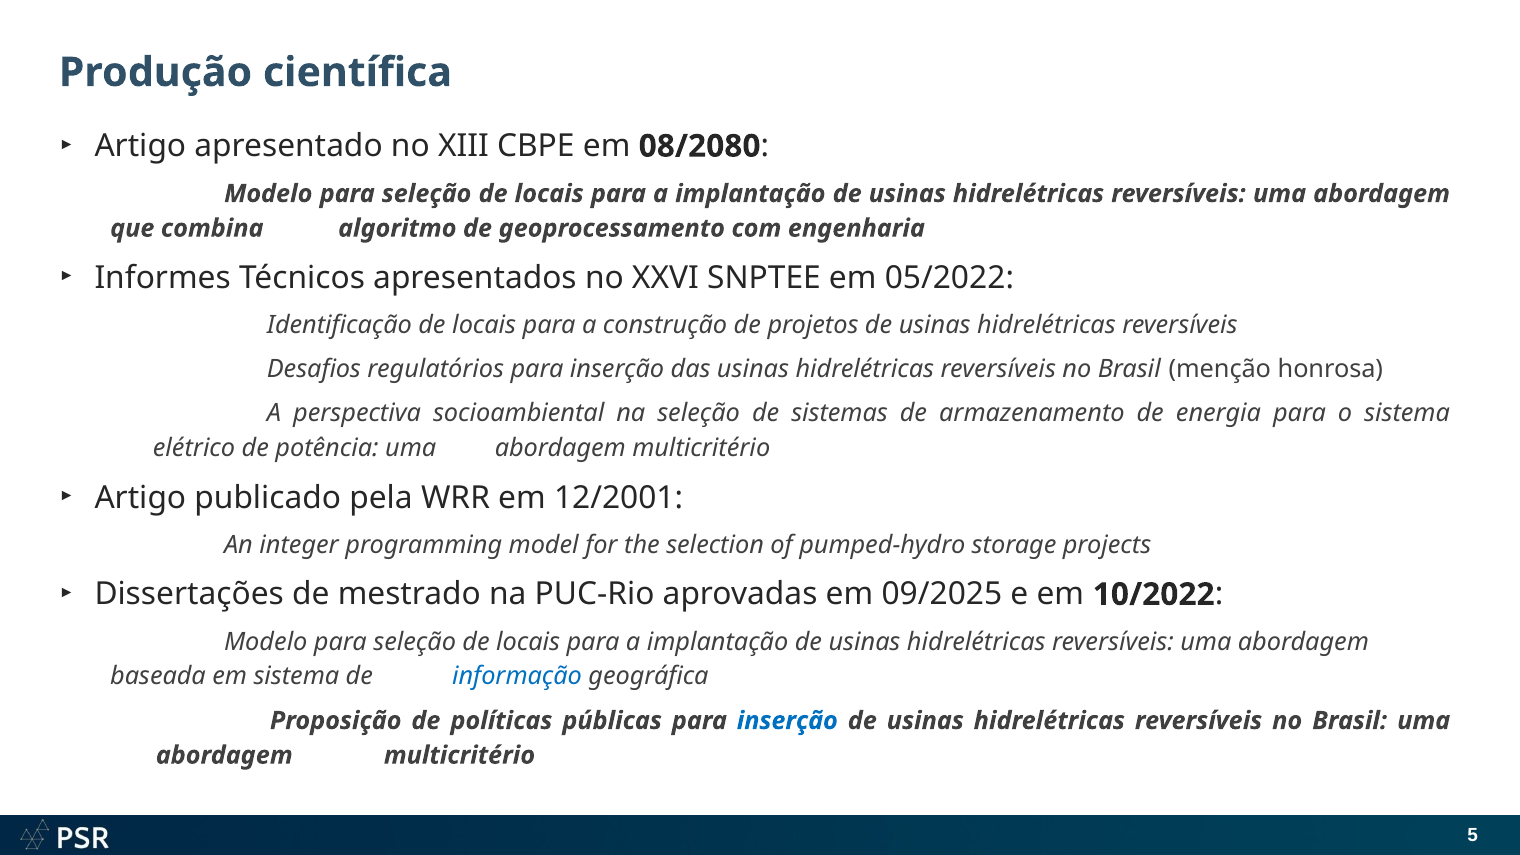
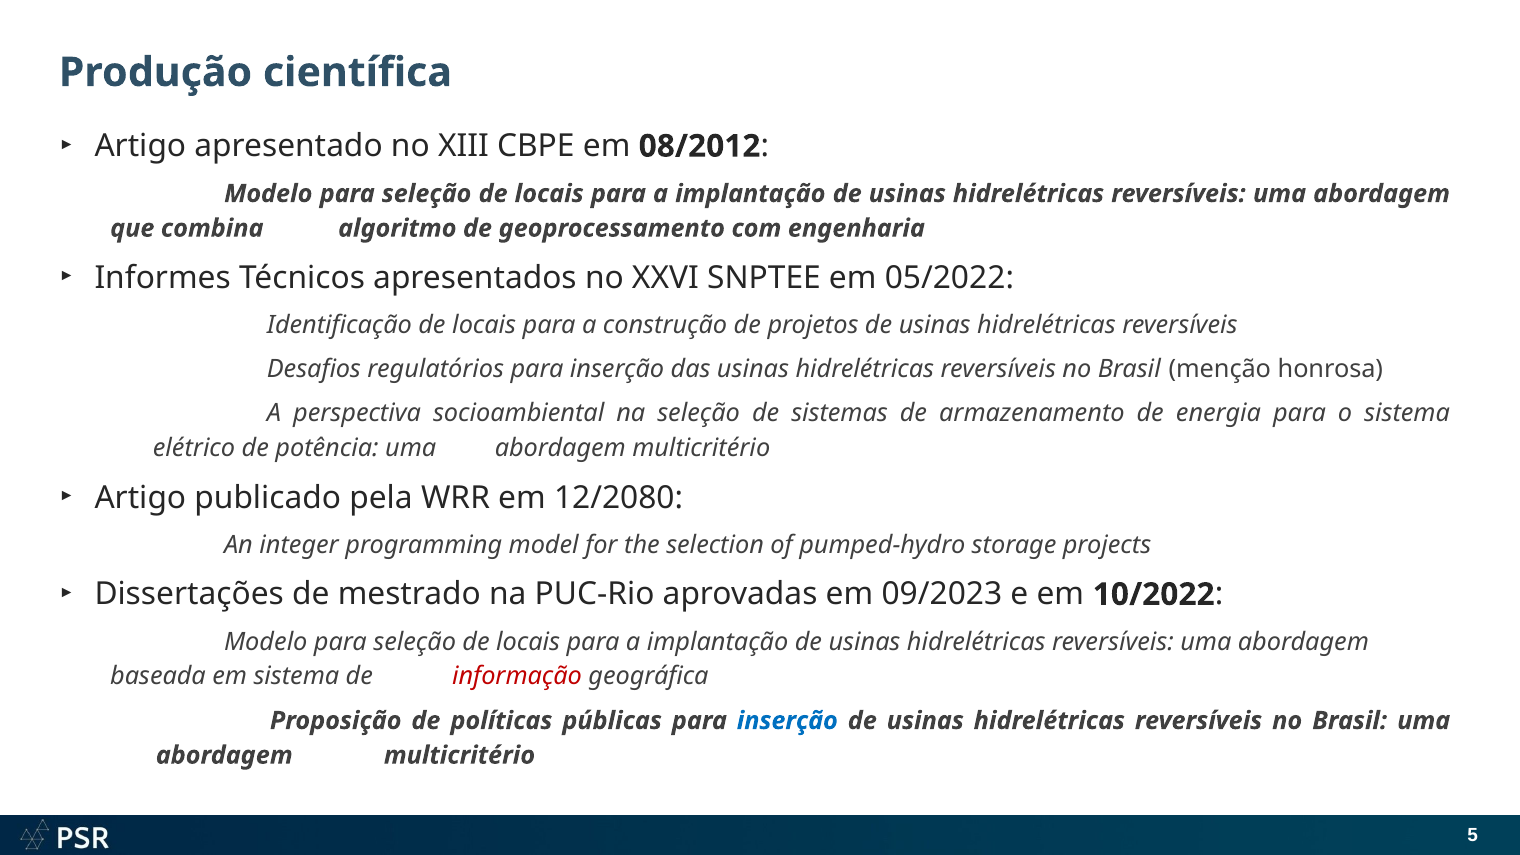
08/2080: 08/2080 -> 08/2012 (700, 146)
12/2001: 12/2001 -> 12/2080 (619, 498)
09/2025: 09/2025 -> 09/2023 (942, 595)
informação colour: blue -> red (517, 677)
